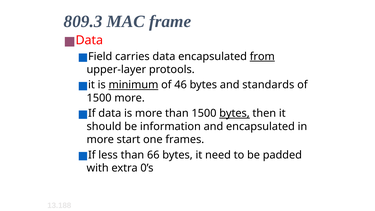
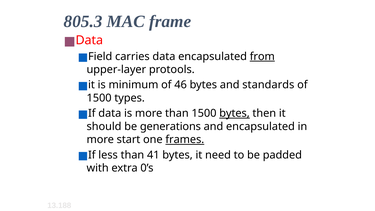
809.3: 809.3 -> 805.3 (83, 21)
minimum underline: present -> none (133, 85)
1500 more: more -> types (130, 98)
information: information -> generations (170, 126)
frames underline: none -> present (185, 140)
66: 66 -> 41 (153, 155)
